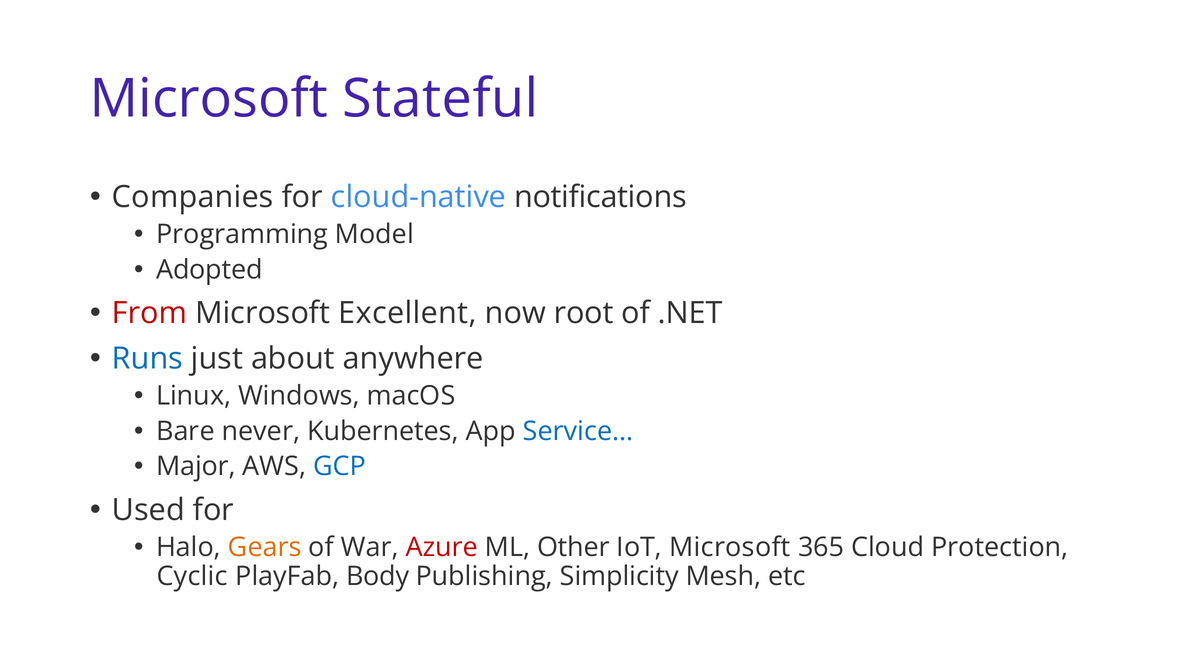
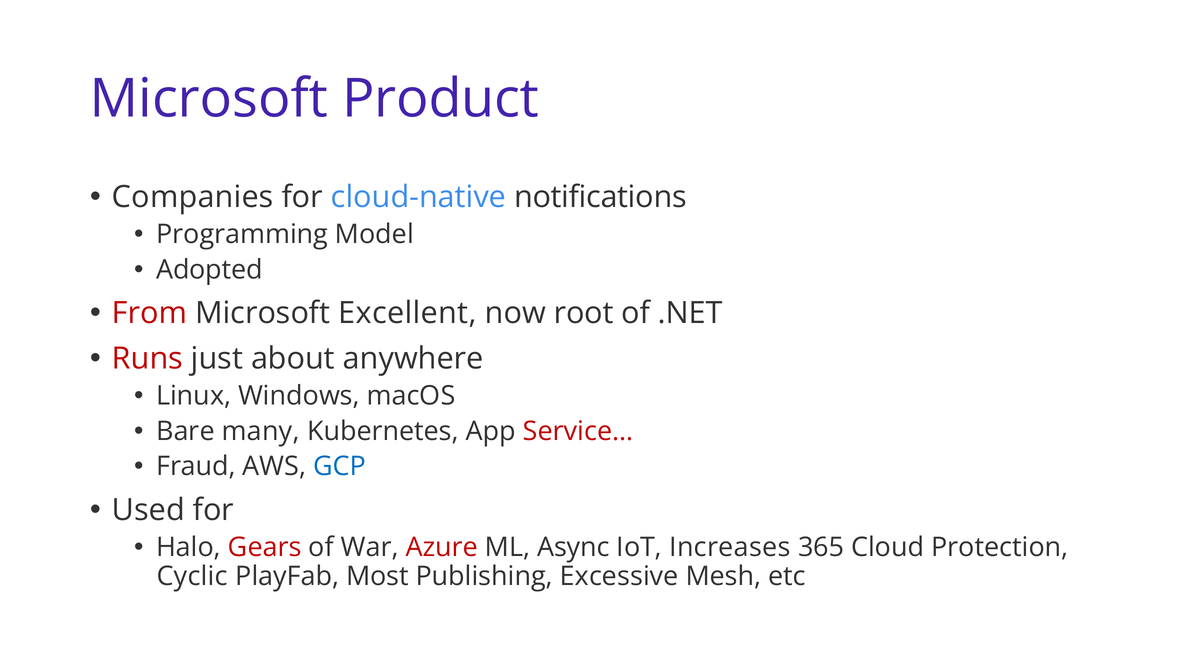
Stateful: Stateful -> Product (441, 99)
Runs colour: blue -> red (148, 359)
never: never -> many (261, 431)
Service… colour: blue -> red (578, 431)
Major: Major -> Fraud (196, 467)
Gears colour: orange -> red (265, 547)
Other: Other -> Async (573, 547)
IoT Microsoft: Microsoft -> Increases (730, 547)
Body: Body -> Most (378, 577)
Simplicity: Simplicity -> Excessive (619, 577)
